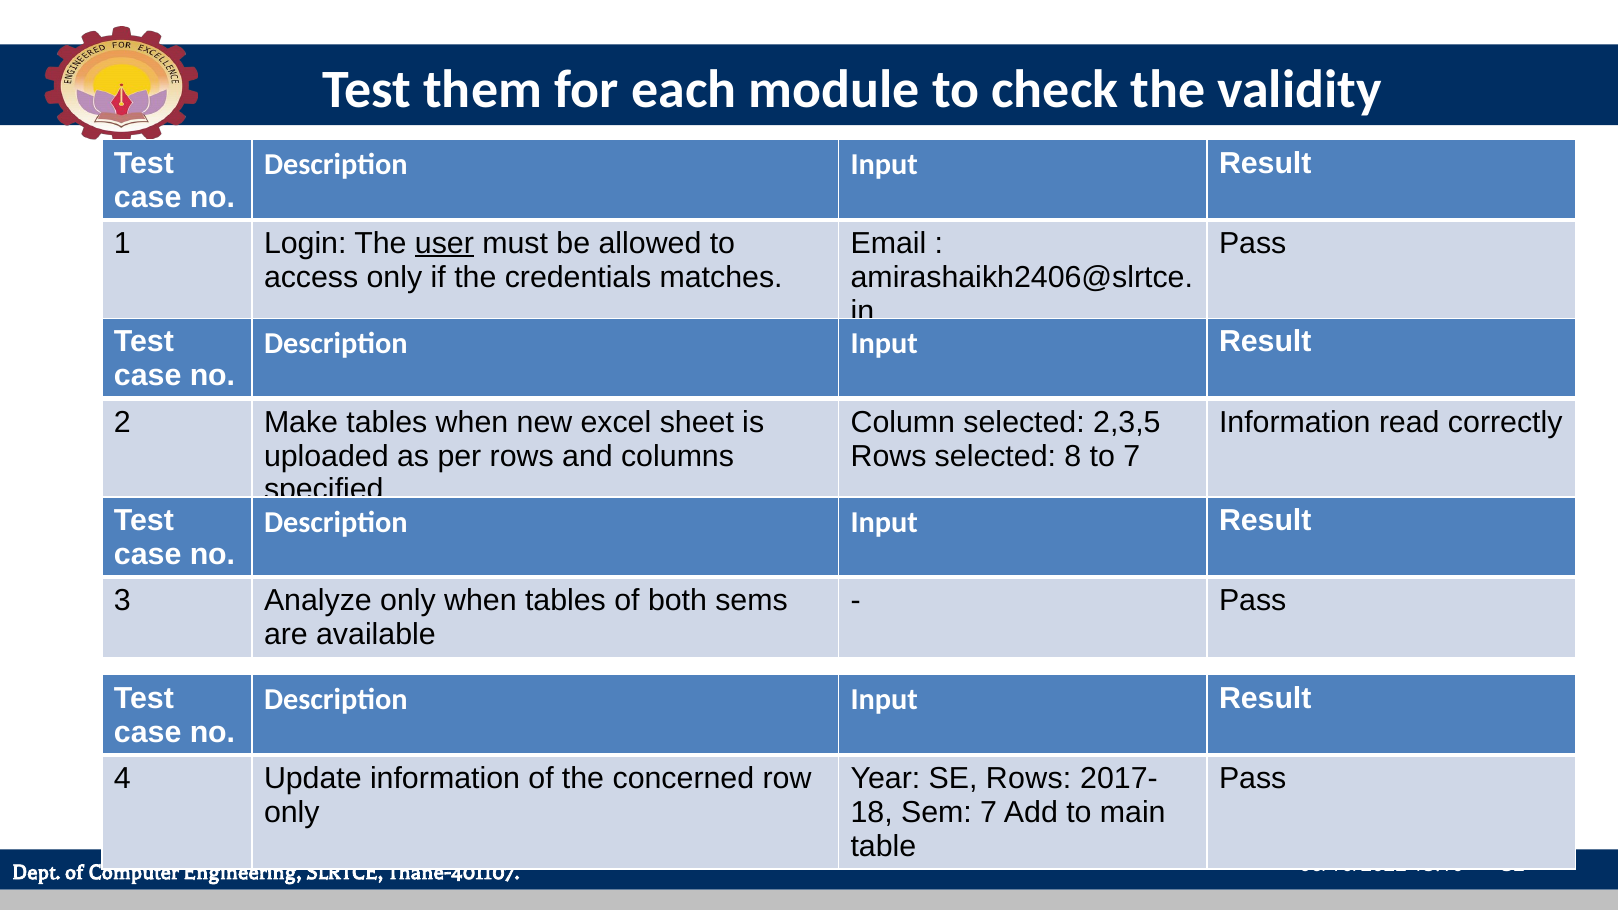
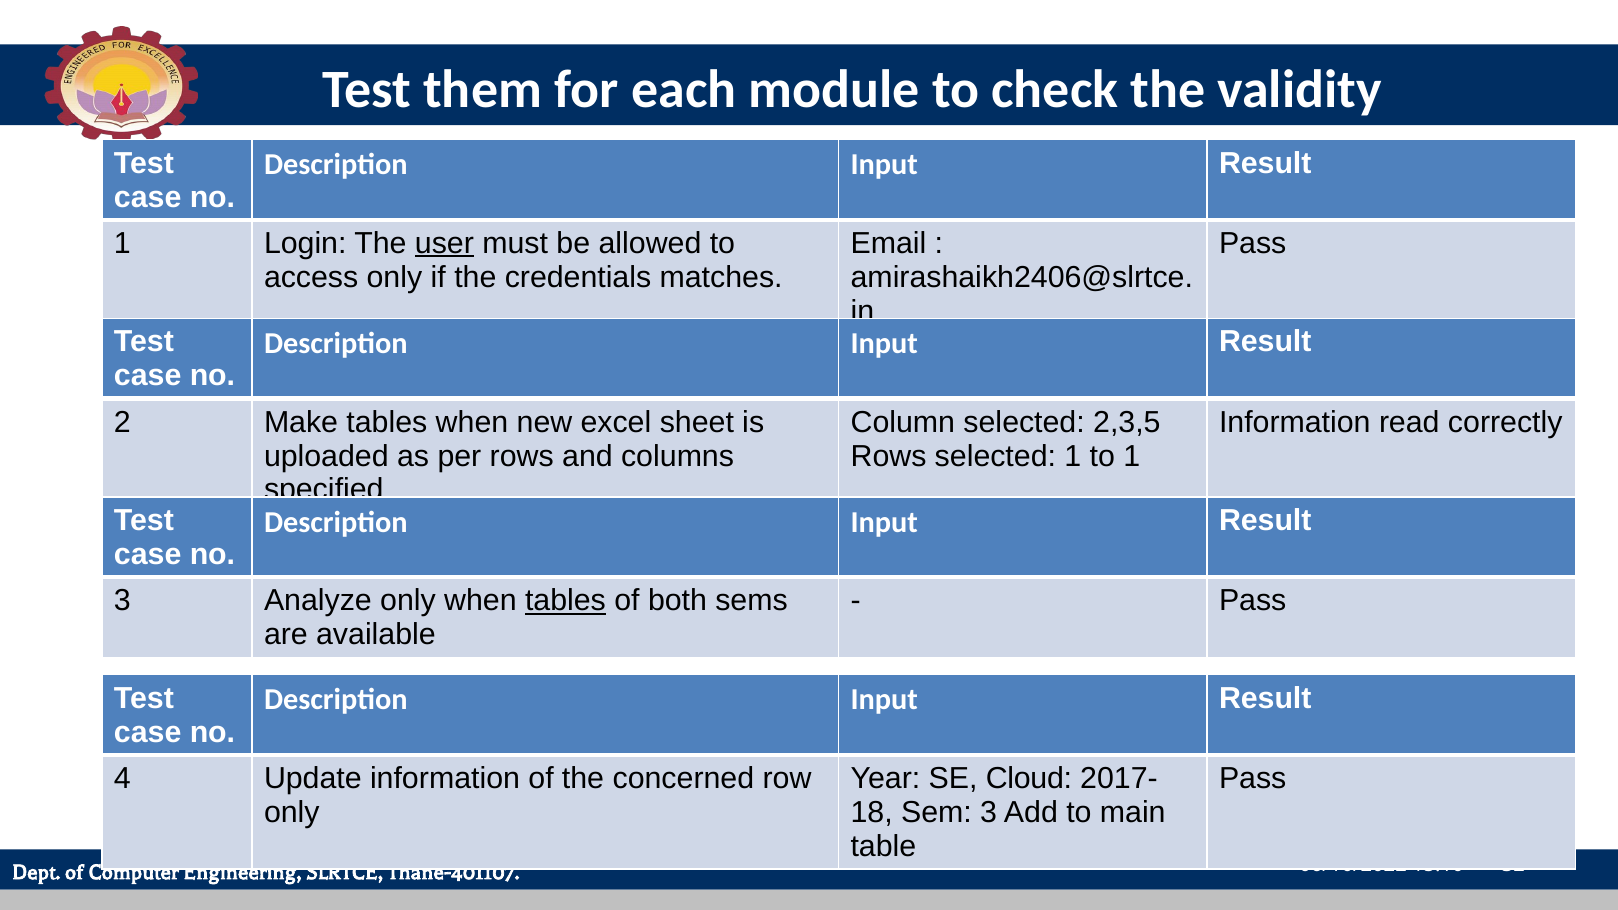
selected 8: 8 -> 1 (1073, 456)
to 7: 7 -> 1 (1132, 456)
tables underline: none -> present (565, 601)
SE Rows: Rows -> Cloud (1029, 778)
Sem 7: 7 -> 3 (989, 812)
